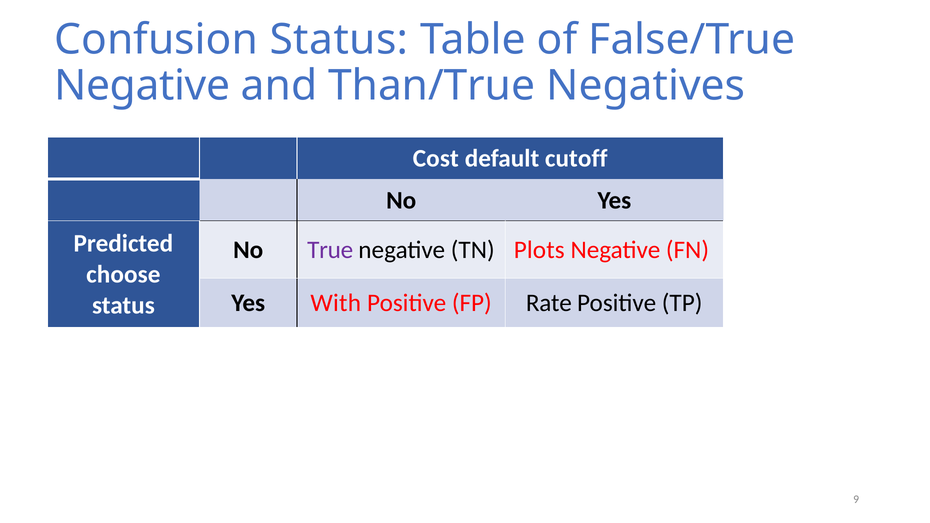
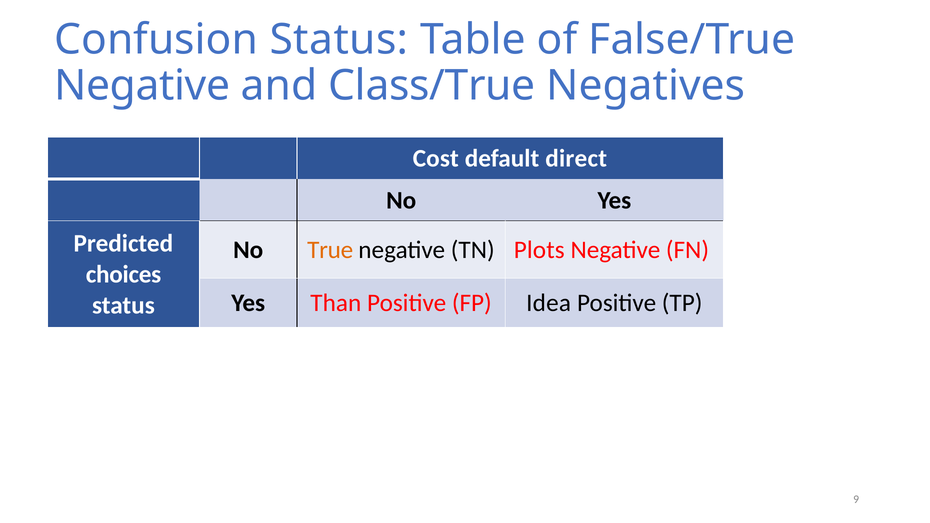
Than/True: Than/True -> Class/True (432, 86)
cutoff: cutoff -> direct (576, 159)
True colour: purple -> orange (330, 250)
choose: choose -> choices (124, 274)
With: With -> Than (336, 303)
Rate: Rate -> Idea (549, 303)
